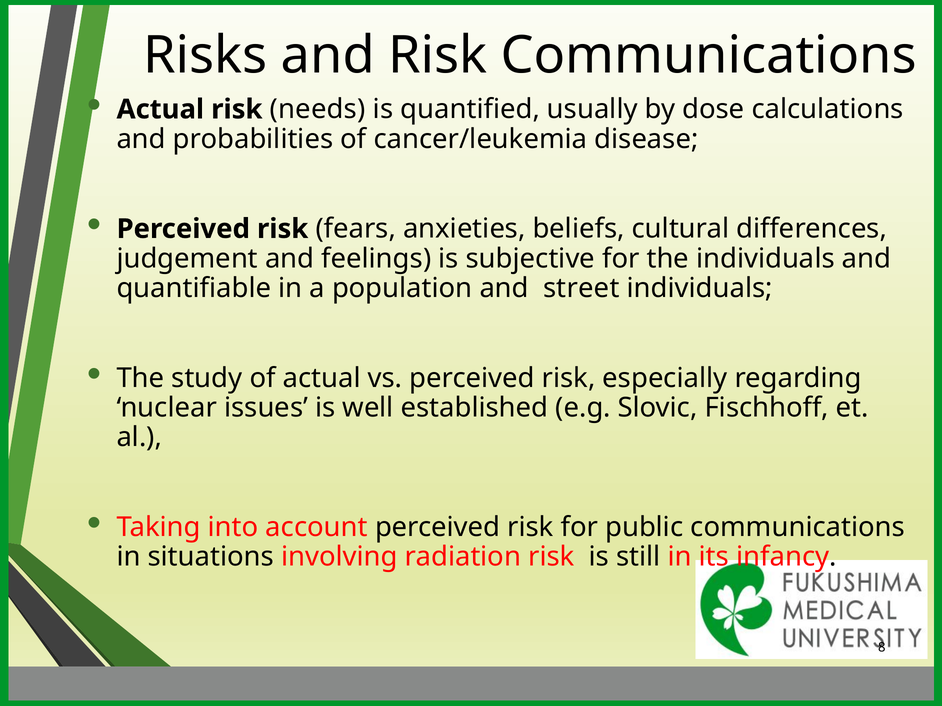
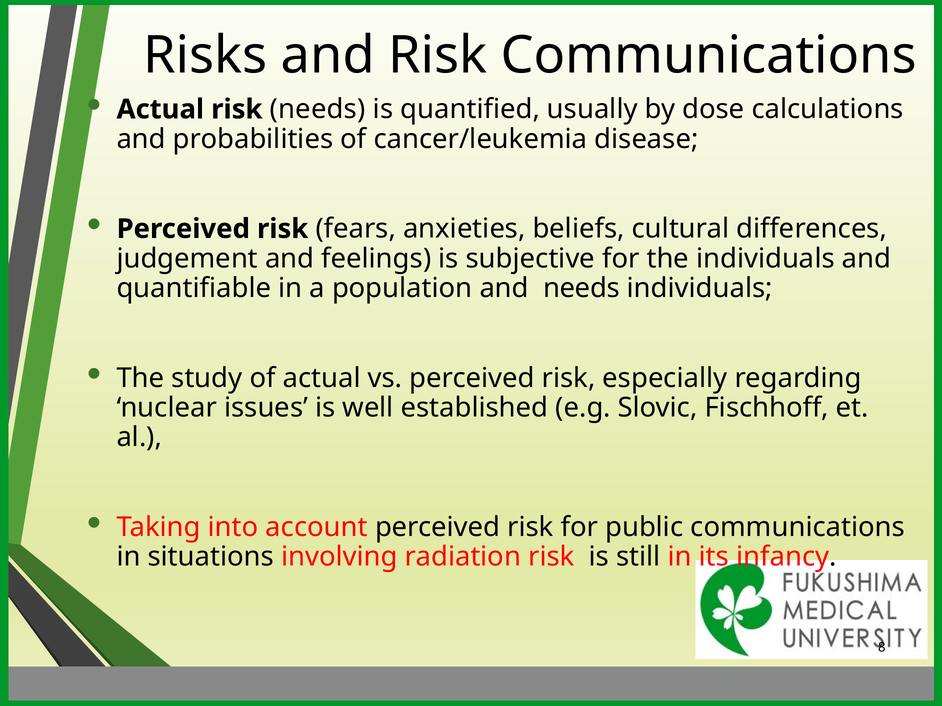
and street: street -> needs (582, 288)
